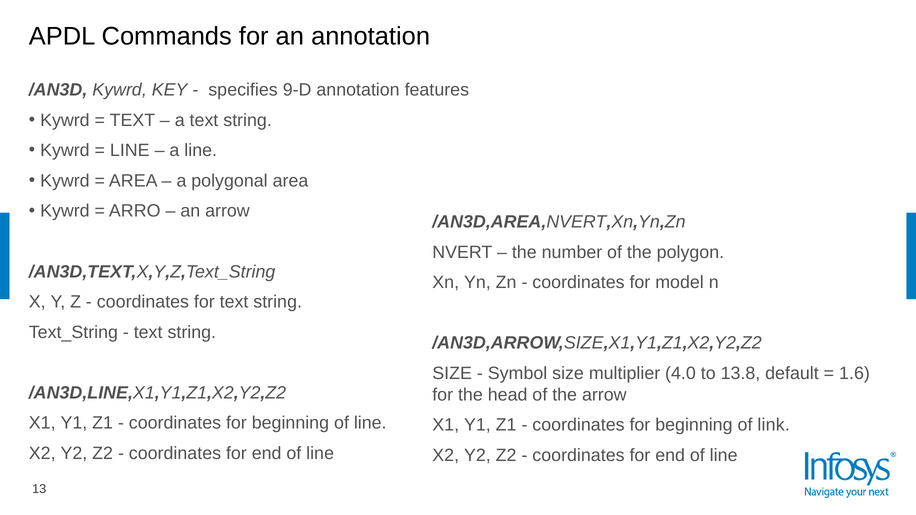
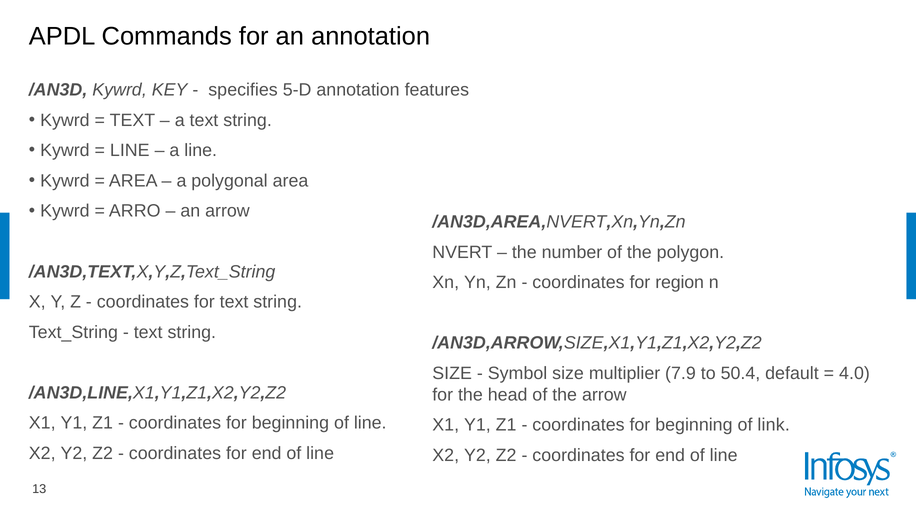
9-D: 9-D -> 5-D (297, 90)
model: model -> region (680, 283)
4.0: 4.0 -> 7.9 (680, 373)
13.8: 13.8 -> 50.4 (740, 373)
1.6: 1.6 -> 4.0 (854, 373)
